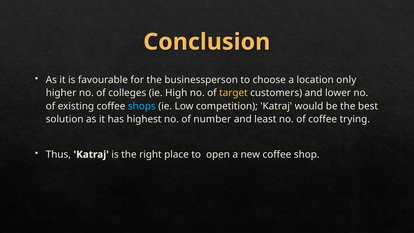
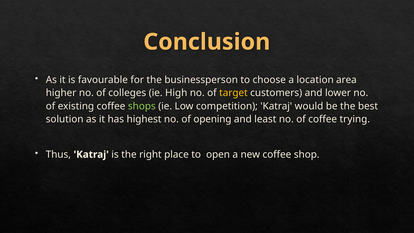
only: only -> area (346, 80)
shops colour: light blue -> light green (142, 106)
number: number -> opening (212, 119)
